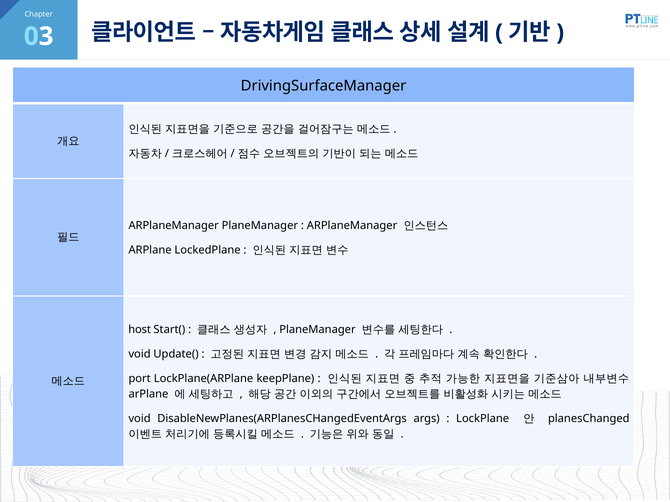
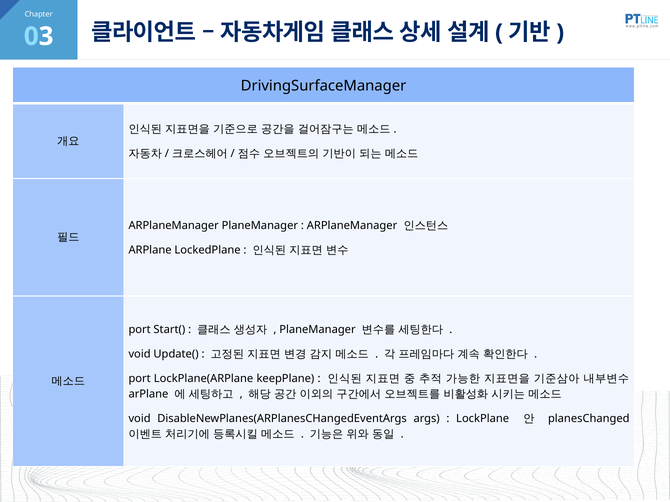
host: host -> port (140, 330)
